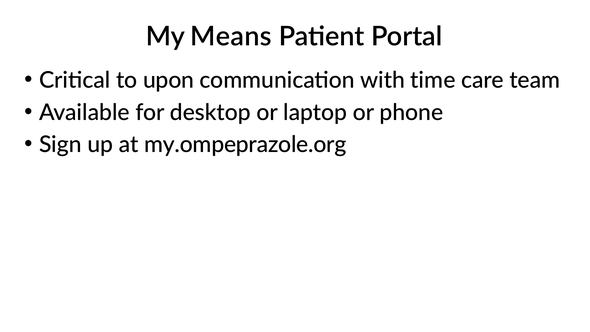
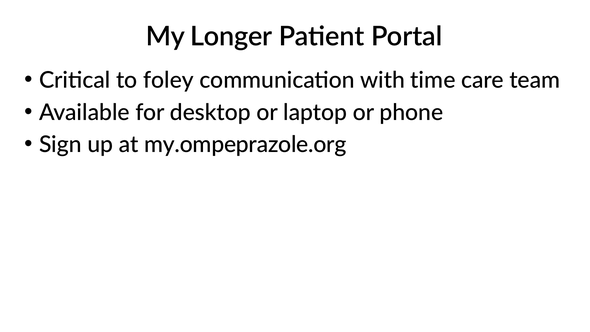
Means: Means -> Longer (231, 37)
upon: upon -> foley (168, 80)
